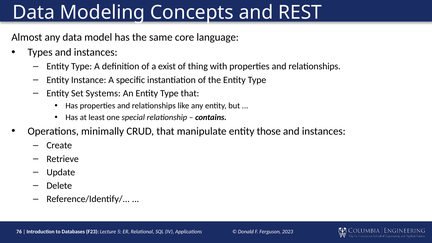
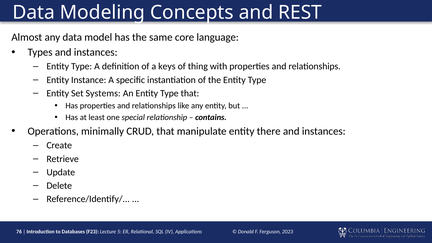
exist: exist -> keys (167, 66)
those: those -> there (269, 131)
